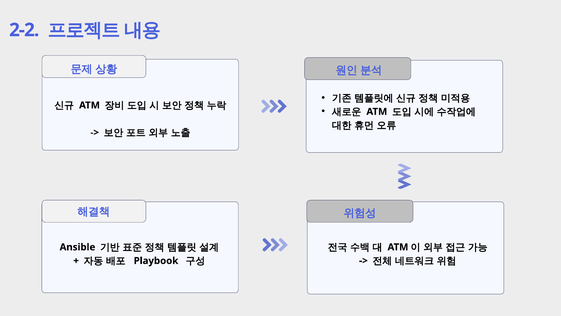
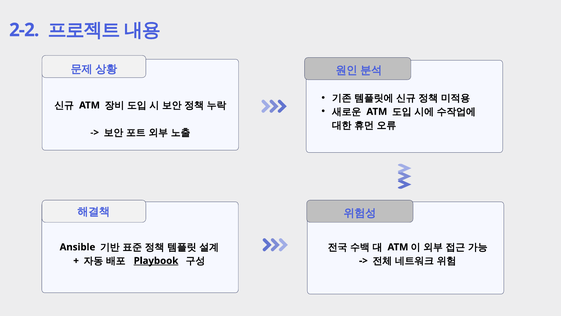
Playbook underline: none -> present (156, 260)
